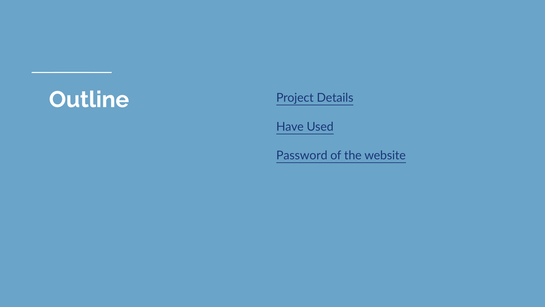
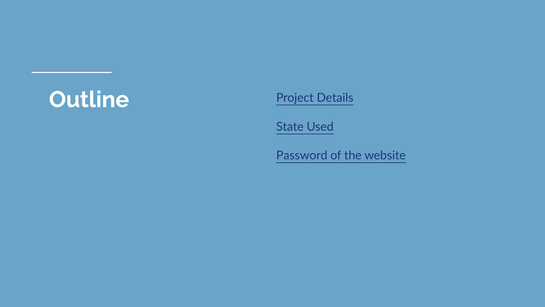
Have: Have -> State (290, 127)
